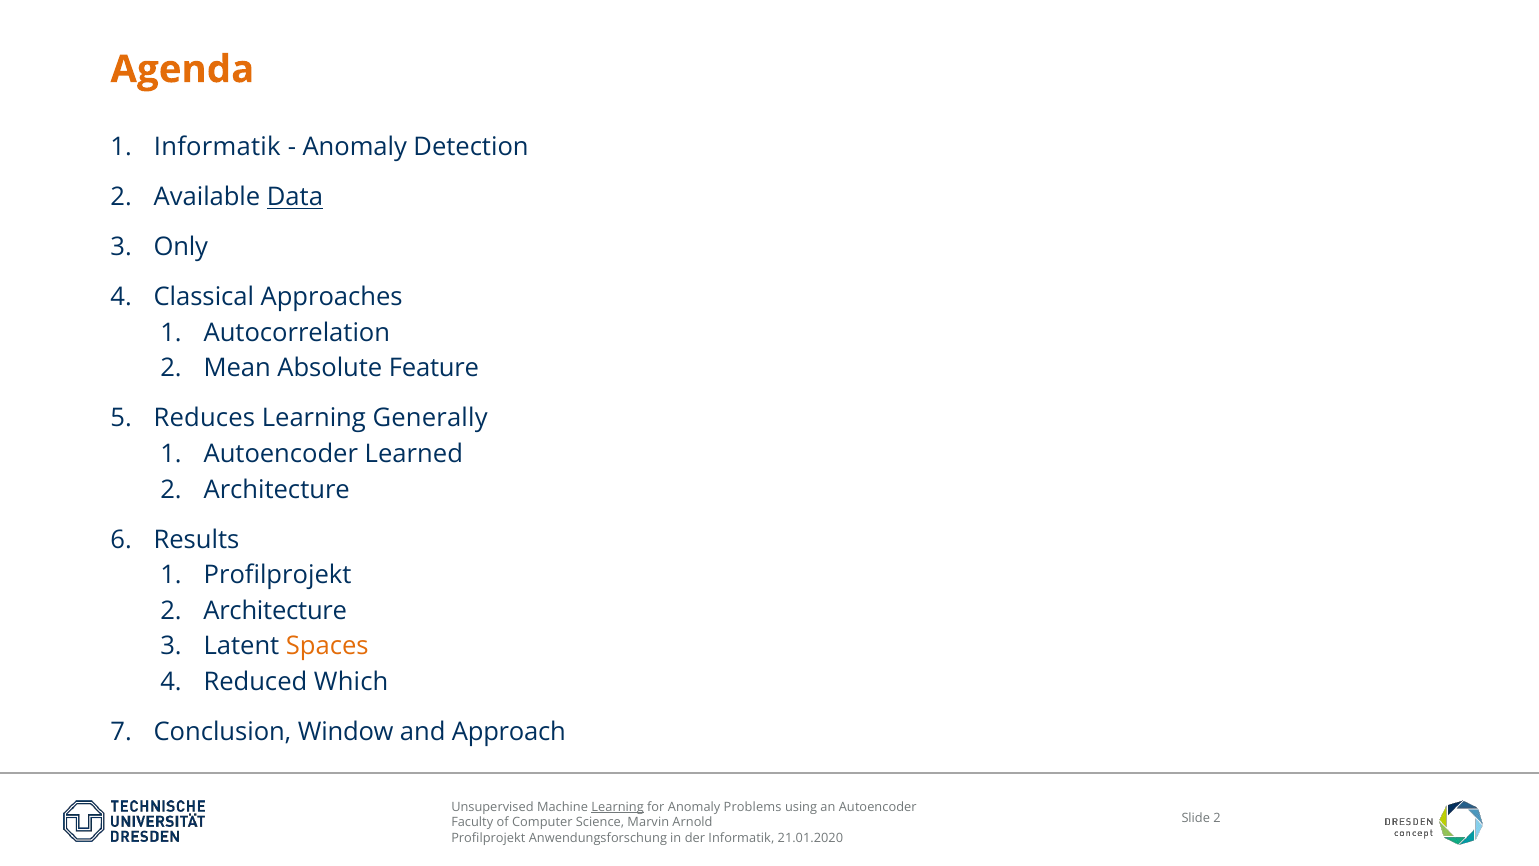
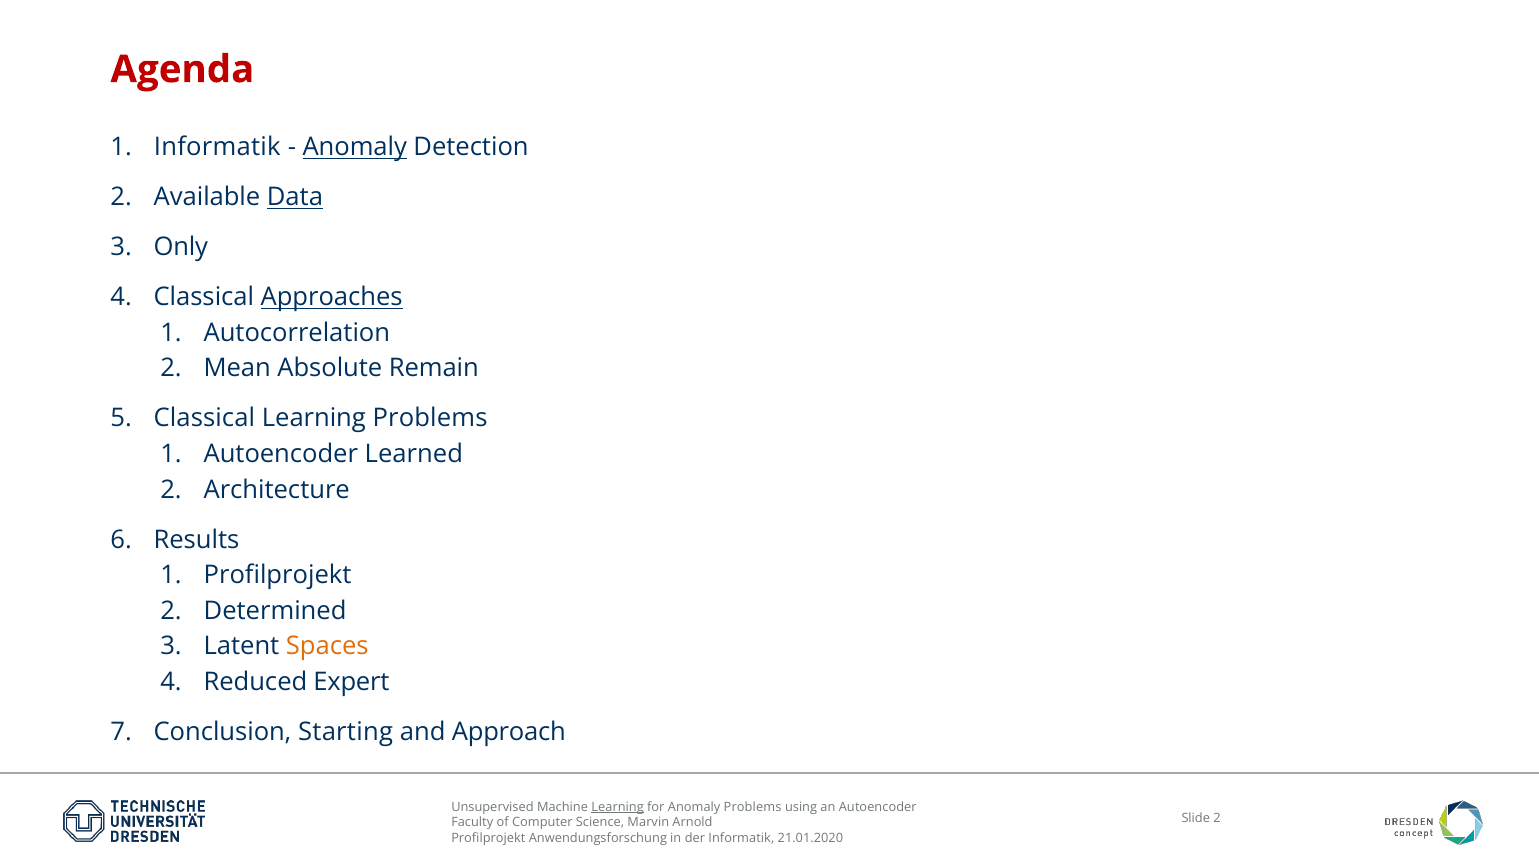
Agenda colour: orange -> red (182, 69)
Anomaly underline: none -> present (355, 147)
Approaches underline: none -> present (332, 297)
Feature: Feature -> Remain (434, 368)
Reduces: Reduces -> Classical (204, 418)
Learning Generally: Generally -> Problems (430, 418)
Architecture: Architecture -> Determined (275, 611)
Which: Which -> Expert (351, 682)
Window: Window -> Starting (346, 732)
